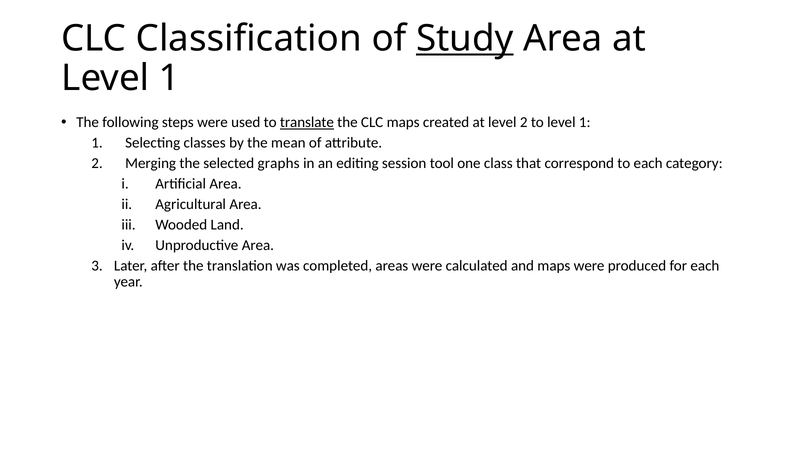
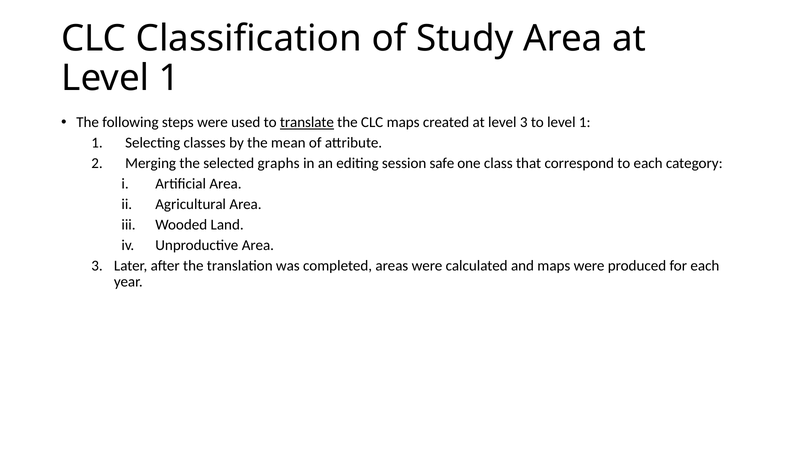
Study underline: present -> none (465, 39)
level 2: 2 -> 3 (524, 122)
tool: tool -> safe (442, 163)
